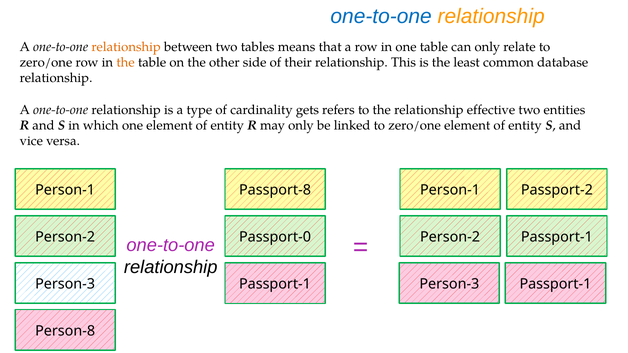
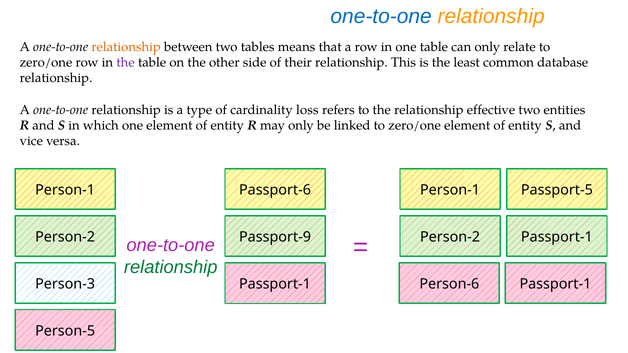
the colour: orange -> purple (126, 62)
gets: gets -> loss (307, 110)
Passport-8: Passport-8 -> Passport-6 (275, 190)
Passport-2: Passport-2 -> Passport-5 (557, 190)
Passport-0: Passport-0 -> Passport-9 (275, 237)
relationship colour: black -> green (171, 267)
Person-3 Passport-1 Person-3: Person-3 -> Person-6 (449, 284)
Person-8: Person-8 -> Person-5 (65, 331)
